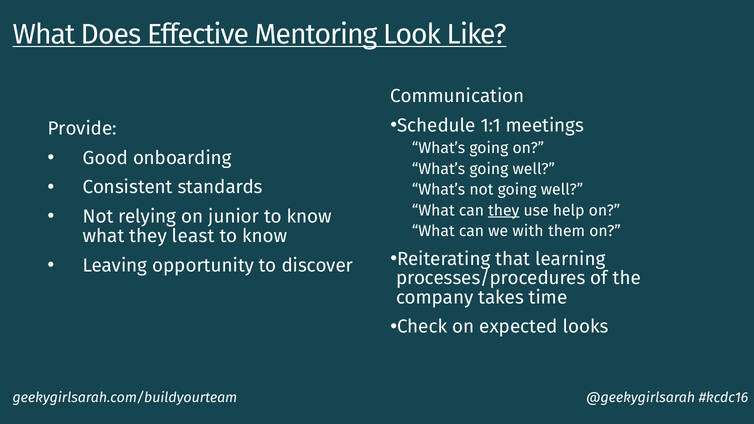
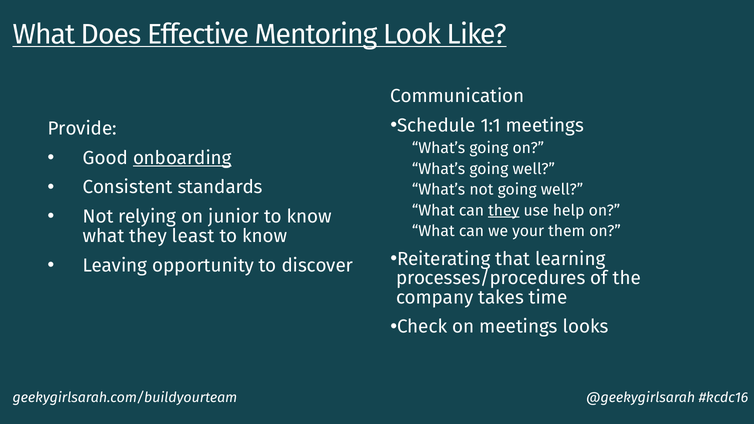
onboarding underline: none -> present (182, 158)
with: with -> your (528, 231)
on expected: expected -> meetings (519, 327)
